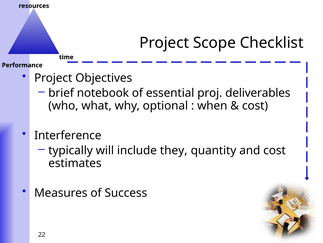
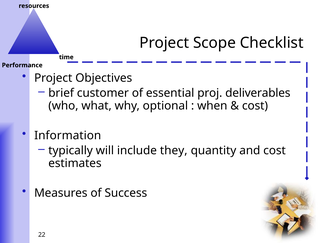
notebook: notebook -> customer (103, 93)
Interference: Interference -> Information (68, 135)
